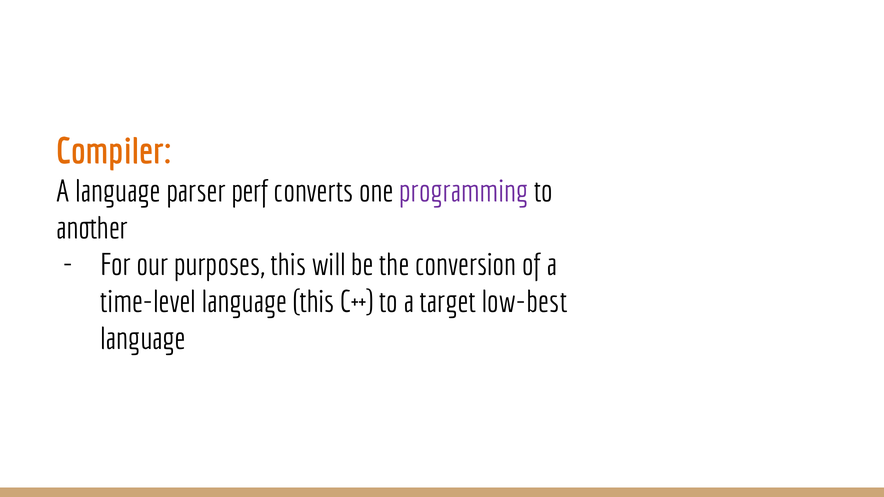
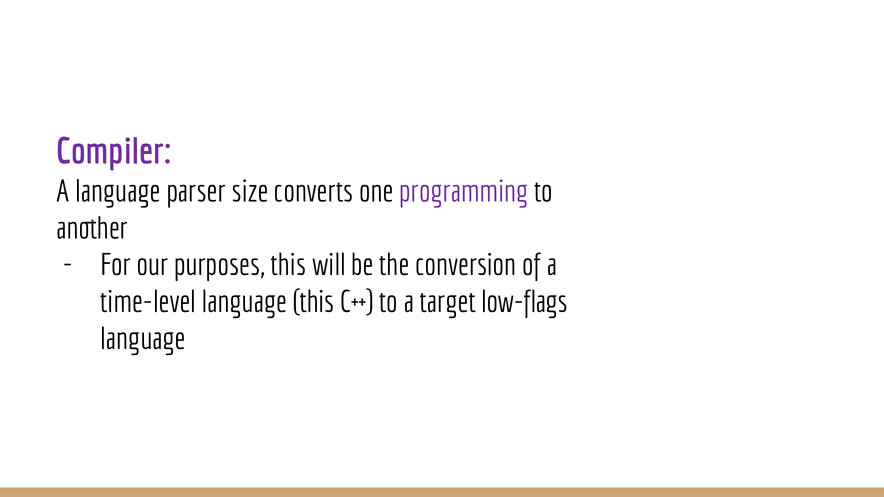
Compiler colour: orange -> purple (114, 152)
perf: perf -> size (250, 192)
low-best: low-best -> low-flags (525, 302)
